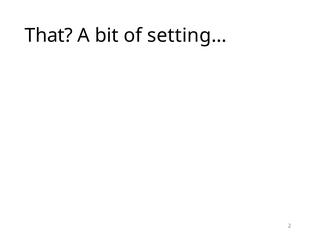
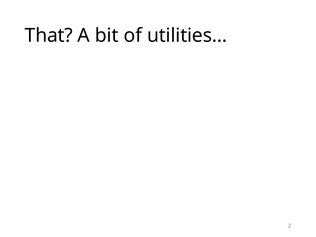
setting…: setting… -> utilities… (187, 35)
